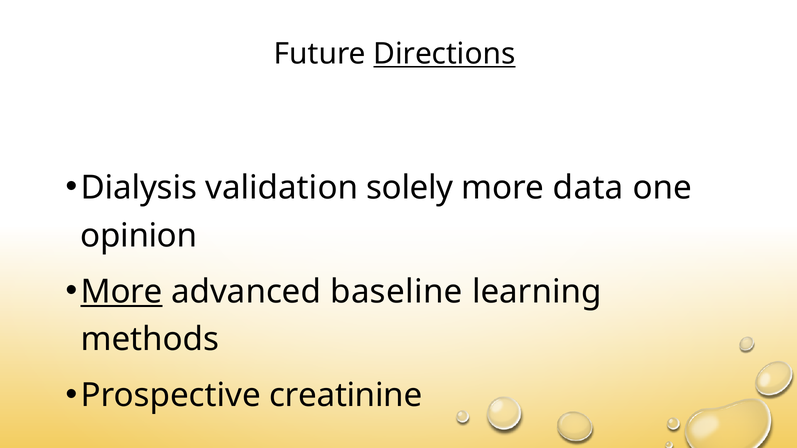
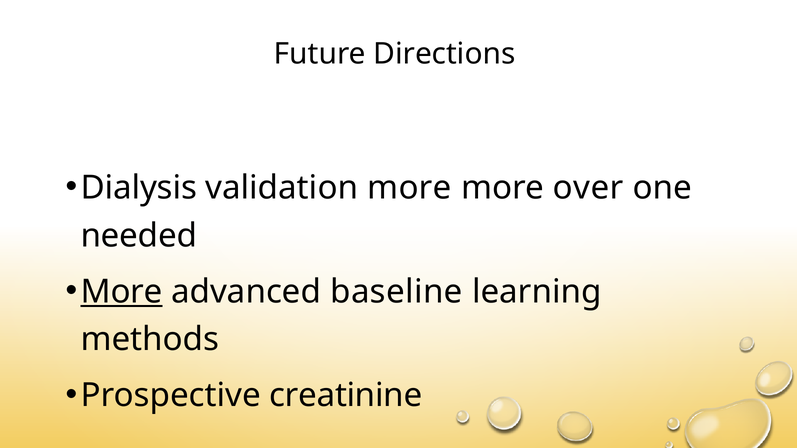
Directions underline: present -> none (444, 54)
validation solely: solely -> more (409, 188)
data: data -> over (588, 188)
opinion: opinion -> needed (139, 236)
